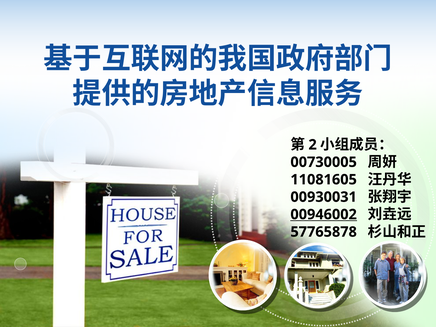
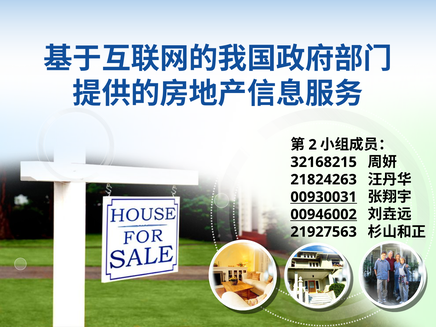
00730005: 00730005 -> 32168215 (324, 162)
11081605: 11081605 -> 21824263 (324, 180)
00930031 underline: none -> present (324, 197)
57765878: 57765878 -> 21927563 (324, 232)
